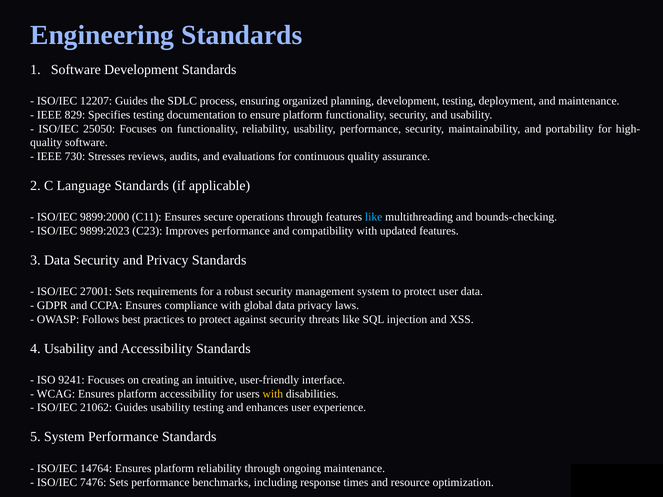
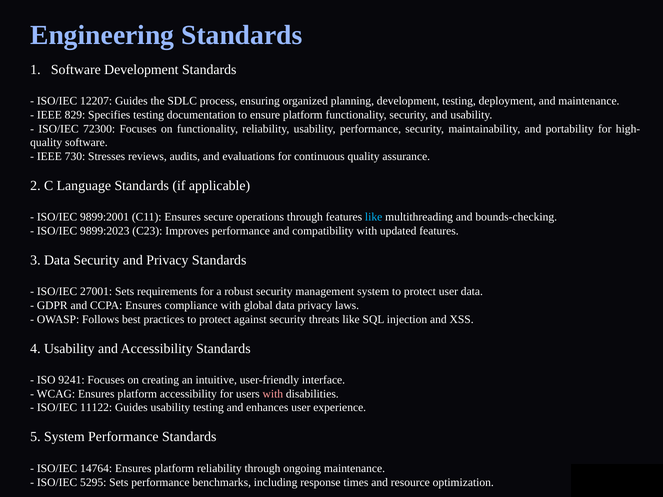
25050: 25050 -> 72300 (99, 129)
9899:2000: 9899:2000 -> 9899:2001 (105, 217)
with colour: yellow -> pink (273, 394)
21062: 21062 -> 11122 (96, 408)
7476: 7476 -> 5295 (93, 482)
